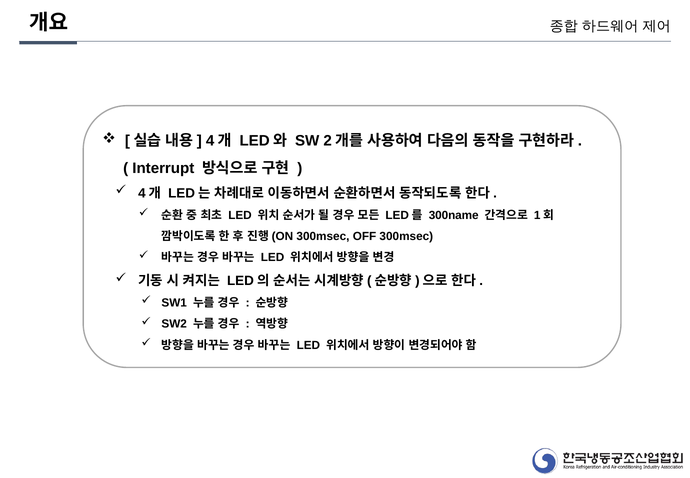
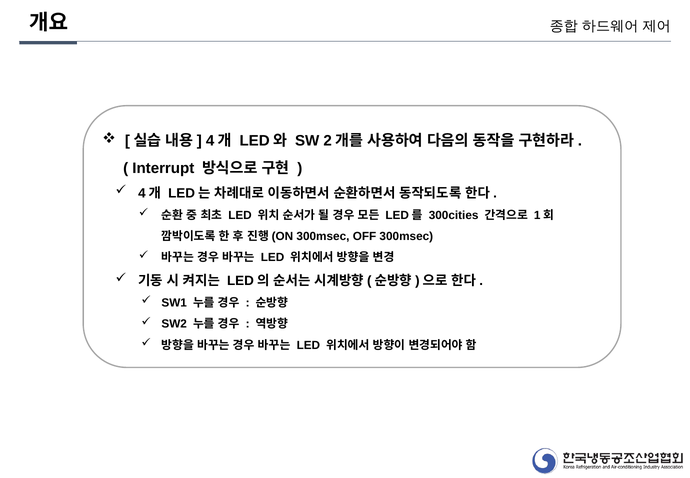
300name: 300name -> 300cities (454, 215)
